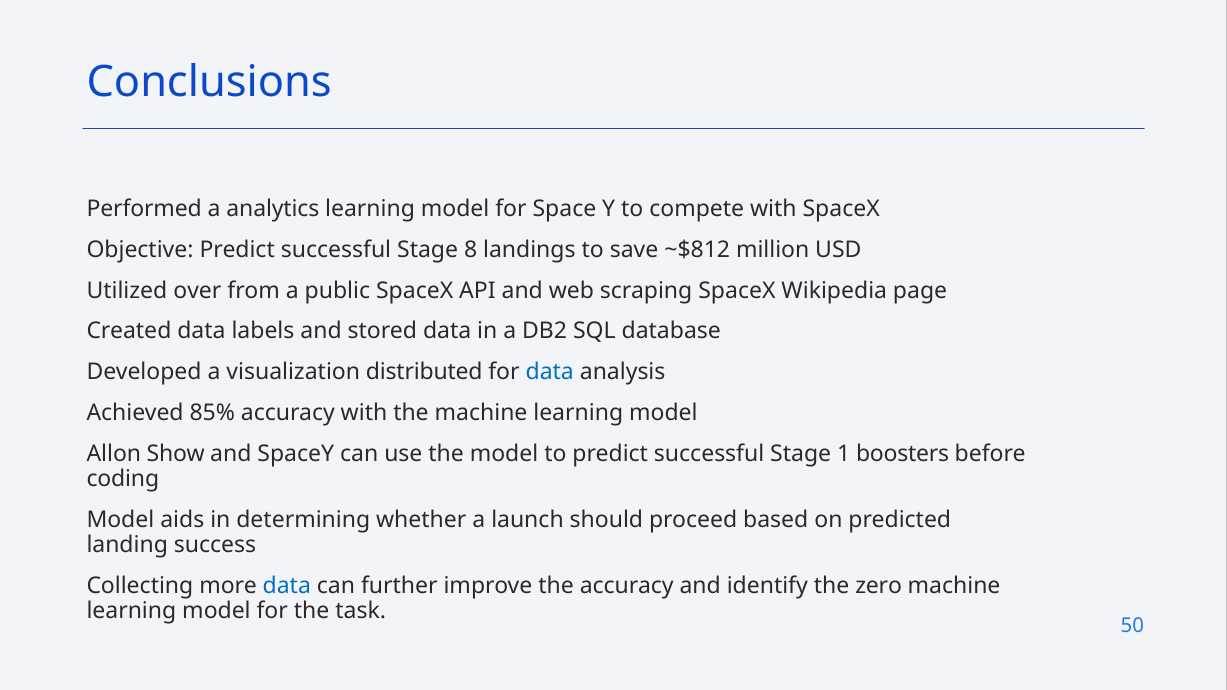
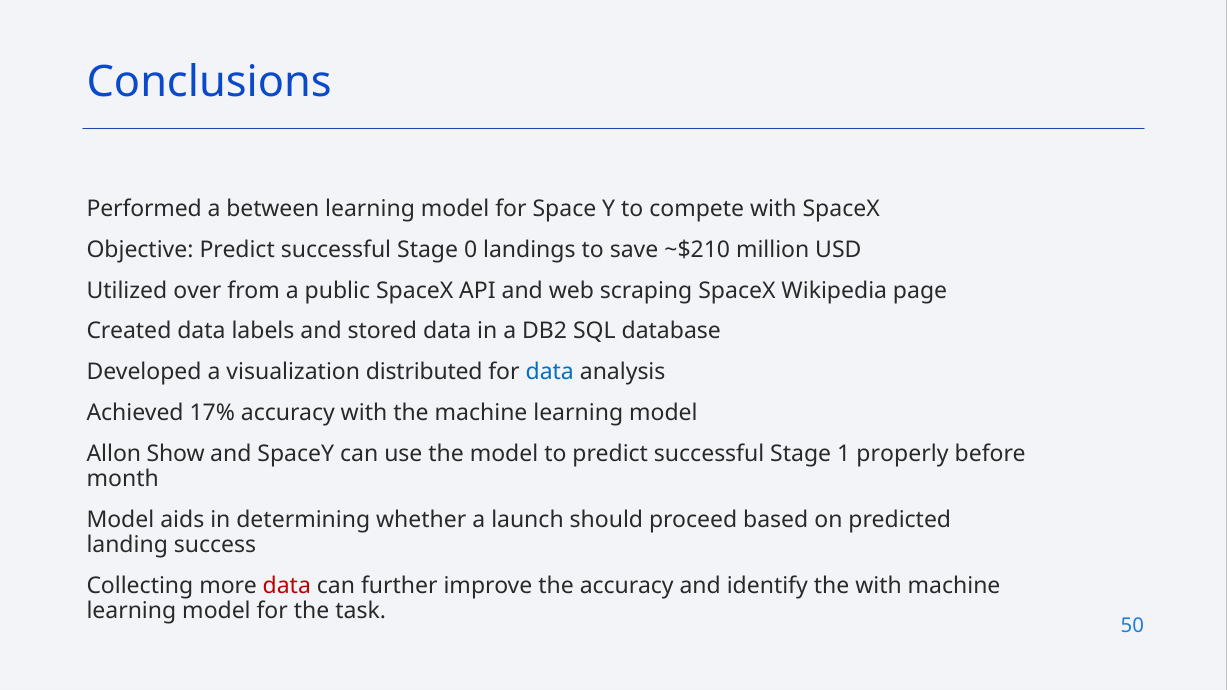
analytics: analytics -> between (273, 209)
8: 8 -> 0 (471, 250)
~$812: ~$812 -> ~$210 (697, 250)
85%: 85% -> 17% (212, 413)
boosters: boosters -> properly (902, 454)
coding: coding -> month (123, 479)
data colour: blue -> red (287, 586)
the zero: zero -> with (879, 586)
